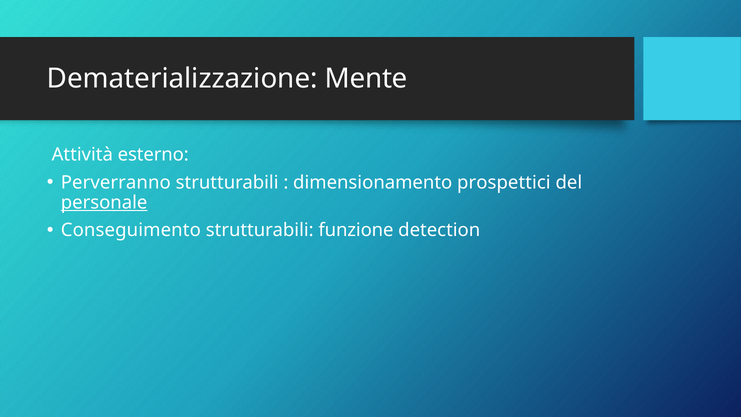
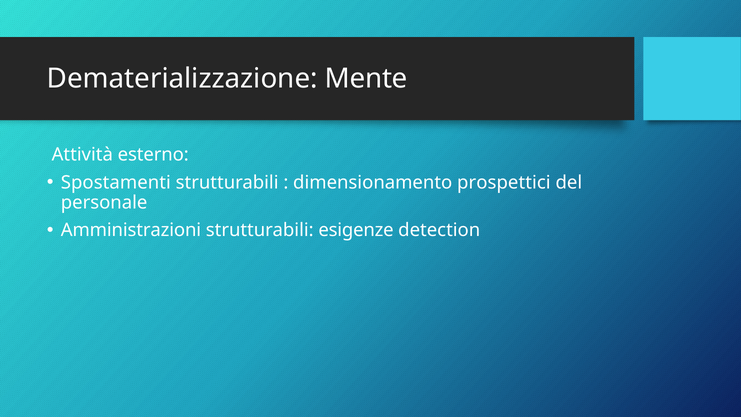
Perverranno: Perverranno -> Spostamenti (116, 182)
personale underline: present -> none (104, 202)
Conseguimento: Conseguimento -> Amministrazioni (131, 230)
funzione: funzione -> esigenze (356, 230)
